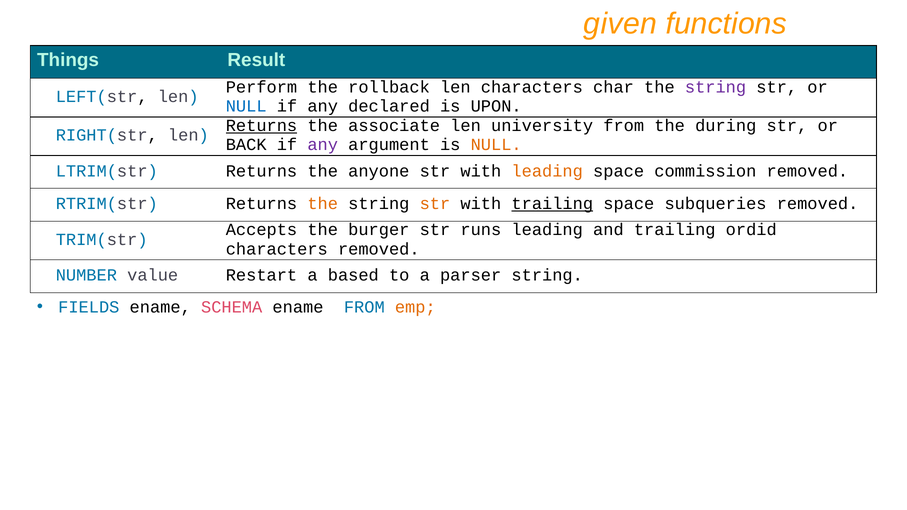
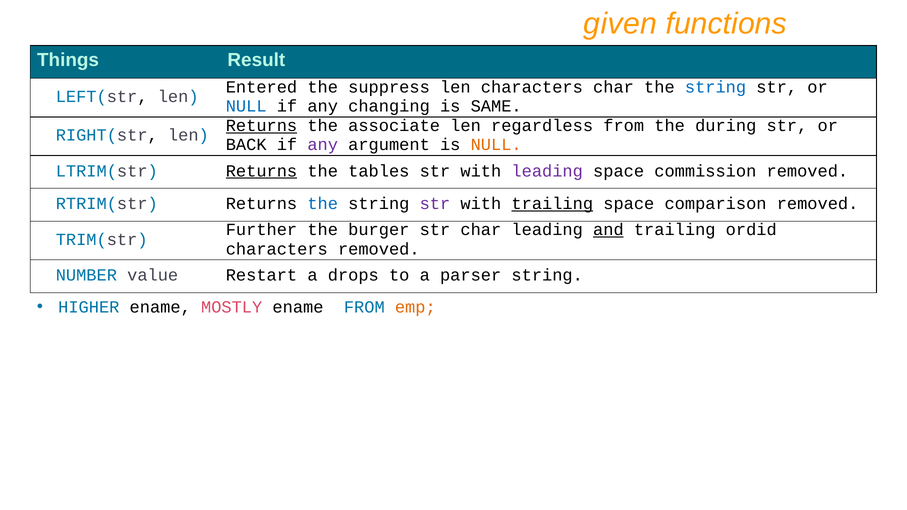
Perform: Perform -> Entered (261, 87)
rollback: rollback -> suppress (389, 87)
string colour: purple -> blue (716, 87)
declared: declared -> changing (389, 106)
UPON: UPON -> SAME (496, 106)
university: university -> regardless (542, 126)
Returns underline: none -> present (261, 171)
anyone: anyone -> tables (379, 171)
leading colour: orange -> purple (547, 171)
the colour: orange -> blue (323, 204)
str colour: orange -> purple (435, 204)
subqueries: subqueries -> comparison (716, 204)
Accepts: Accepts -> Further (261, 230)
str runs: runs -> char (481, 230)
and underline: none -> present (608, 230)
based: based -> drops (353, 275)
FIELDS: FIELDS -> HIGHER (89, 307)
SCHEMA: SCHEMA -> MOSTLY (232, 307)
